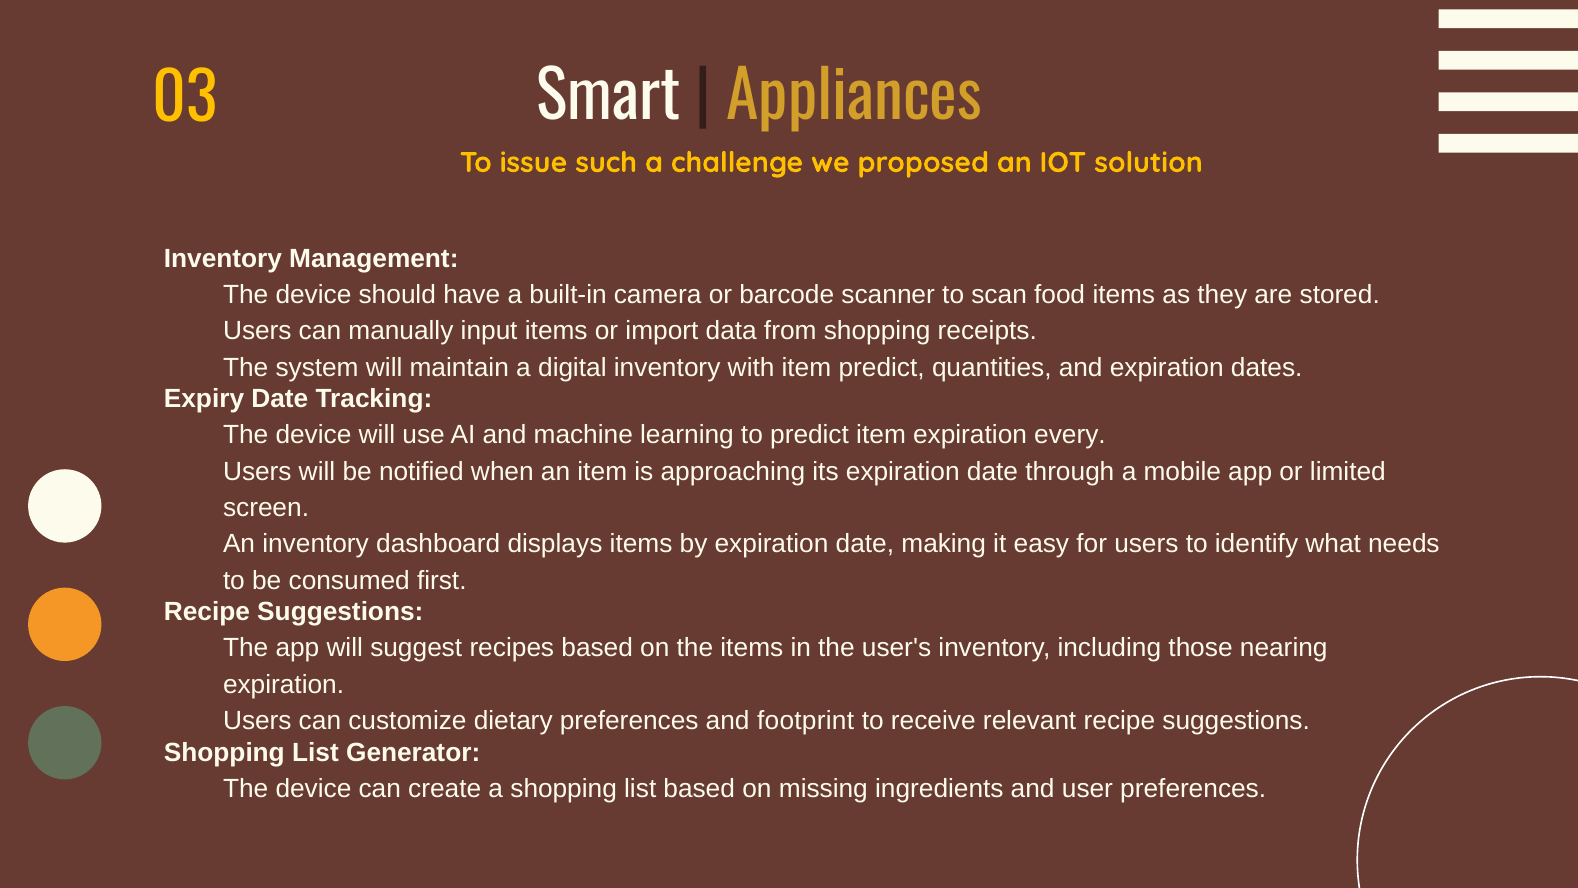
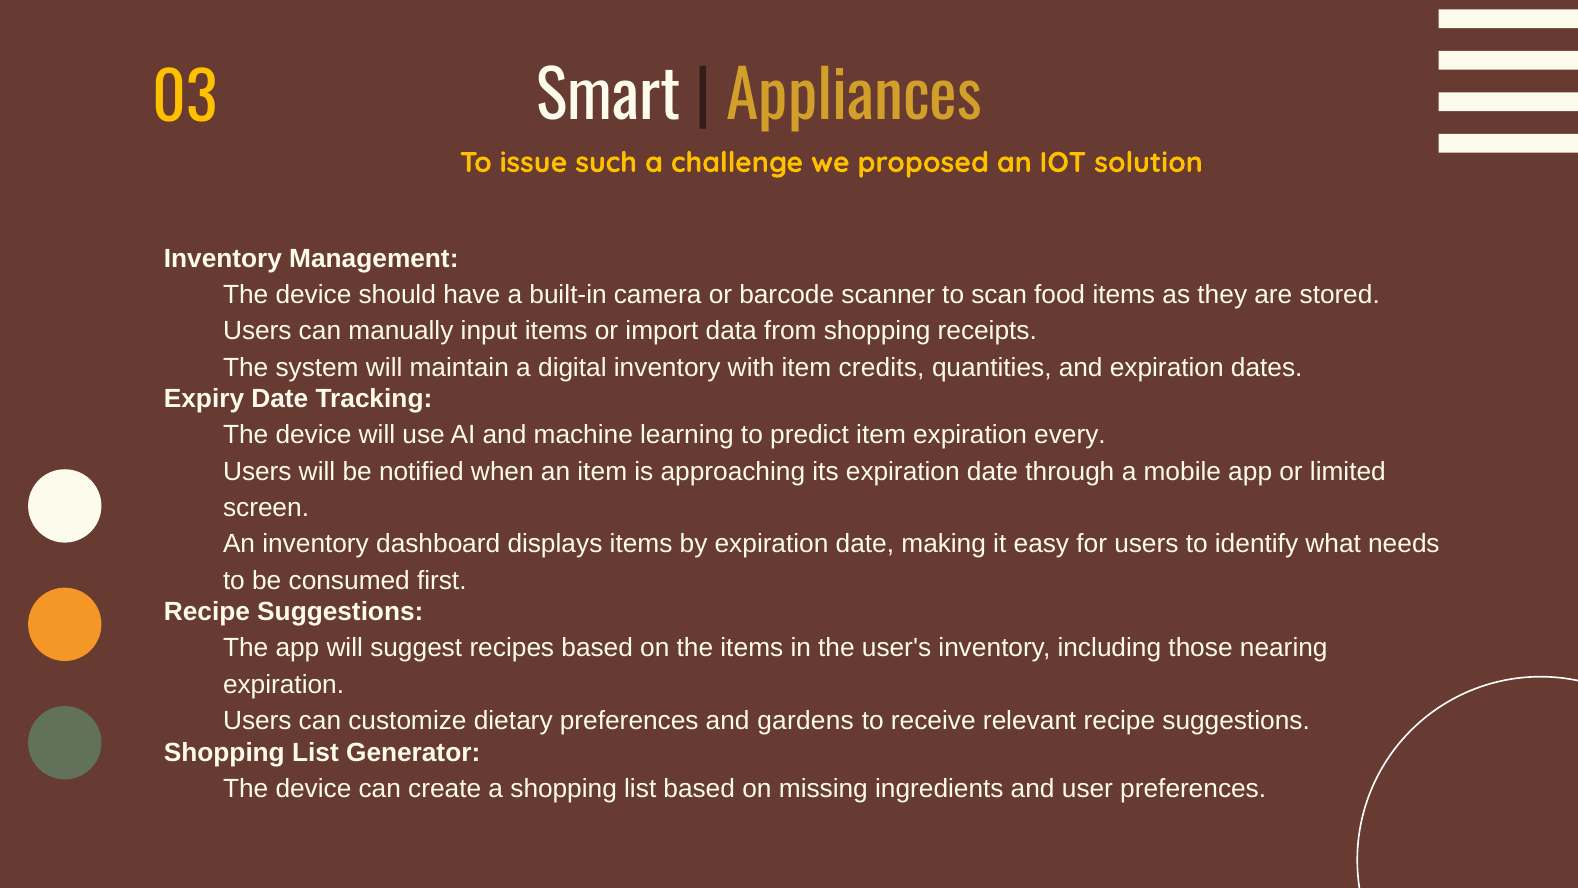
item predict: predict -> credits (882, 367)
footprint: footprint -> gardens (806, 721)
